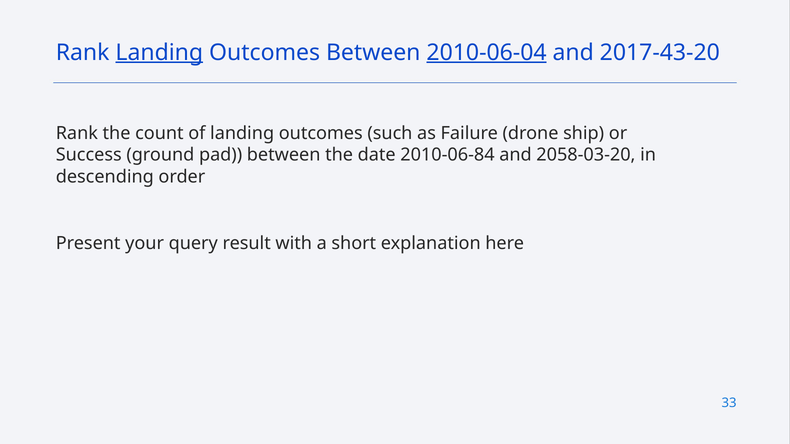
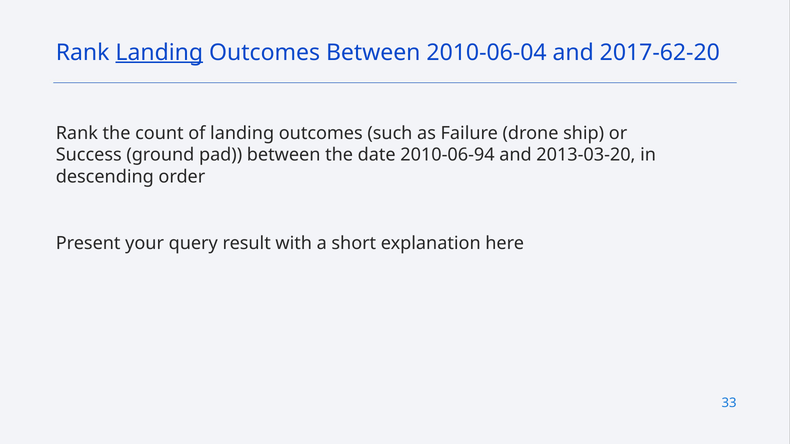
2010-06-04 underline: present -> none (487, 53)
2017-43-20: 2017-43-20 -> 2017-62-20 (660, 53)
2010-06-84: 2010-06-84 -> 2010-06-94 (447, 155)
2058-03-20: 2058-03-20 -> 2013-03-20 (586, 155)
